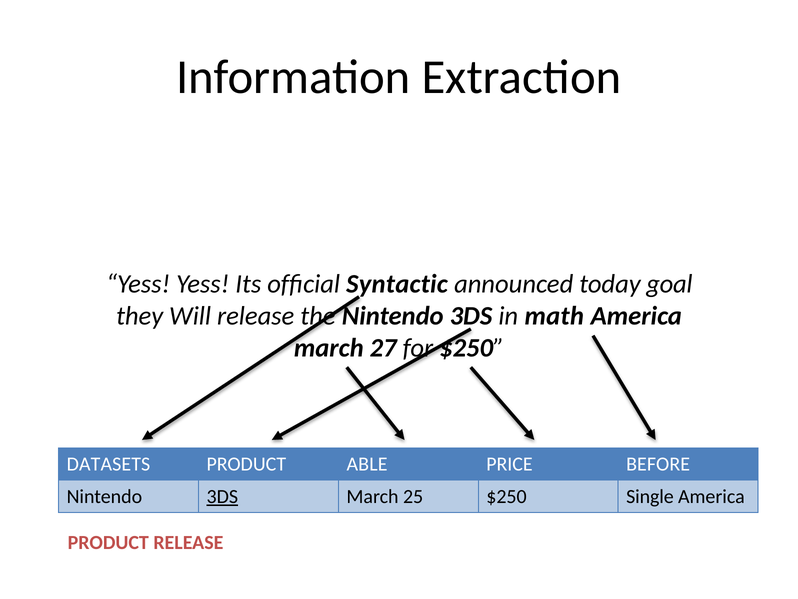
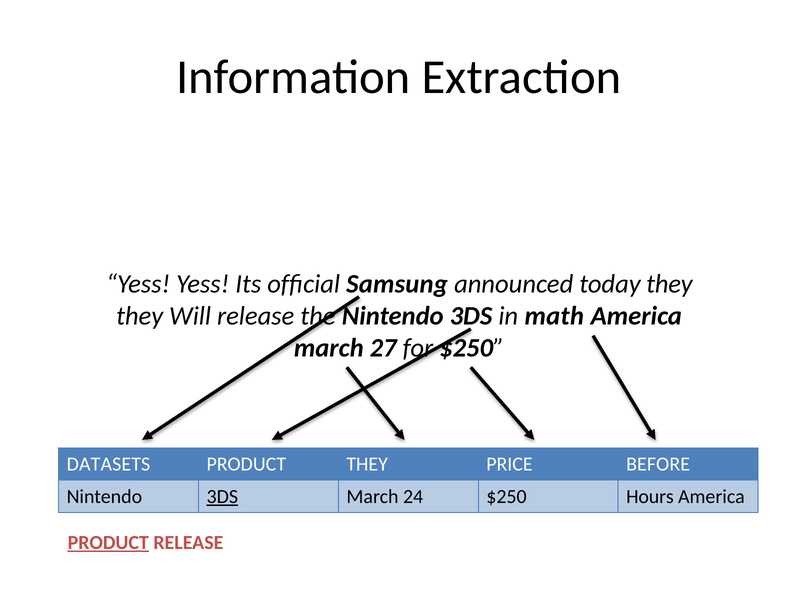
Syntactic: Syntactic -> Samsung (397, 284)
today goal: goal -> they (669, 284)
PRODUCT ABLE: ABLE -> THEY (367, 464)
25: 25 -> 24 (413, 496)
Single: Single -> Hours (650, 496)
PRODUCT underline: none -> present (108, 542)
